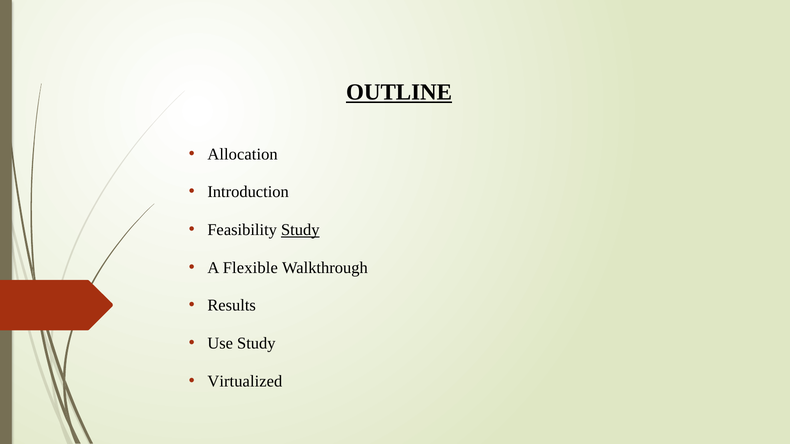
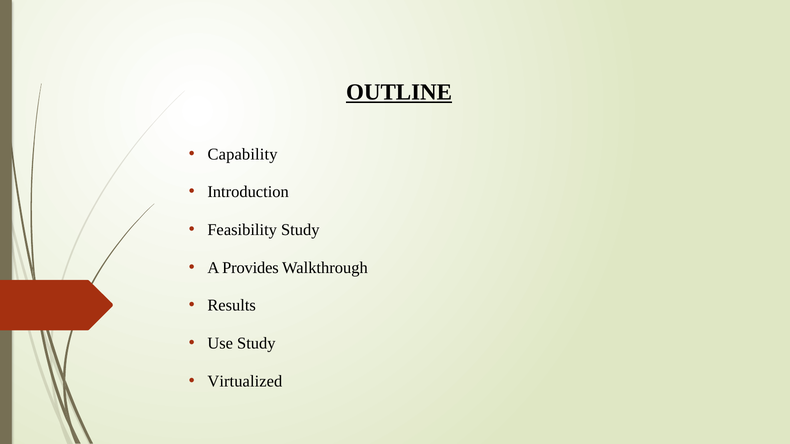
Allocation: Allocation -> Capability (243, 154)
Study underline: present -> none (300, 230)
Flexible: Flexible -> Provides (250, 268)
